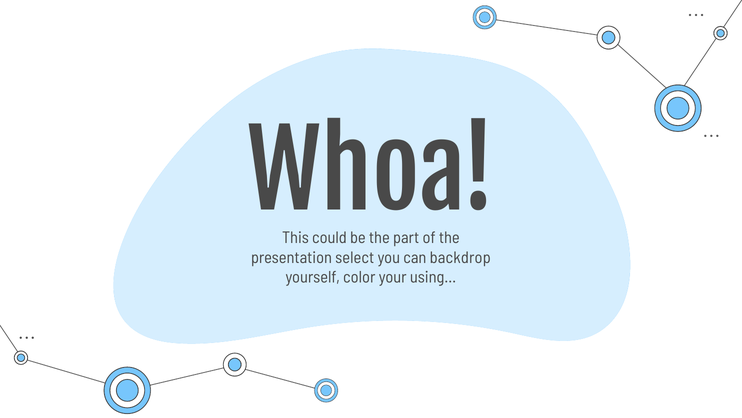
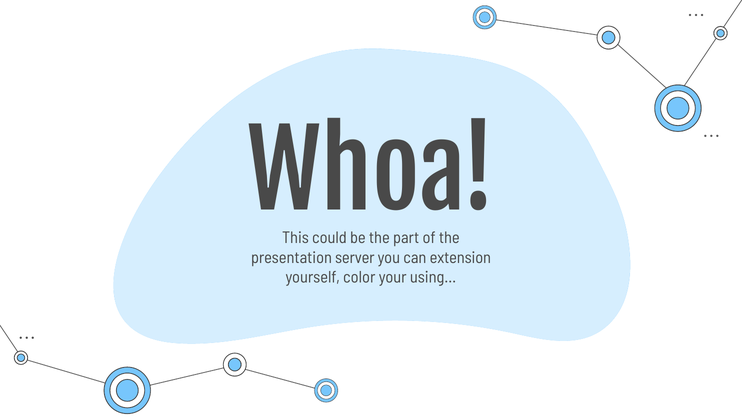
select: select -> server (355, 257)
backdrop: backdrop -> extension (460, 257)
